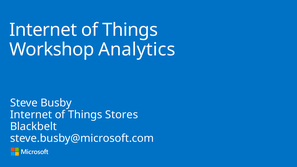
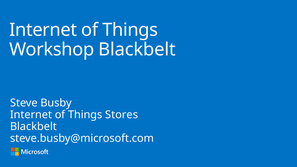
Workshop Analytics: Analytics -> Blackbelt (137, 50)
